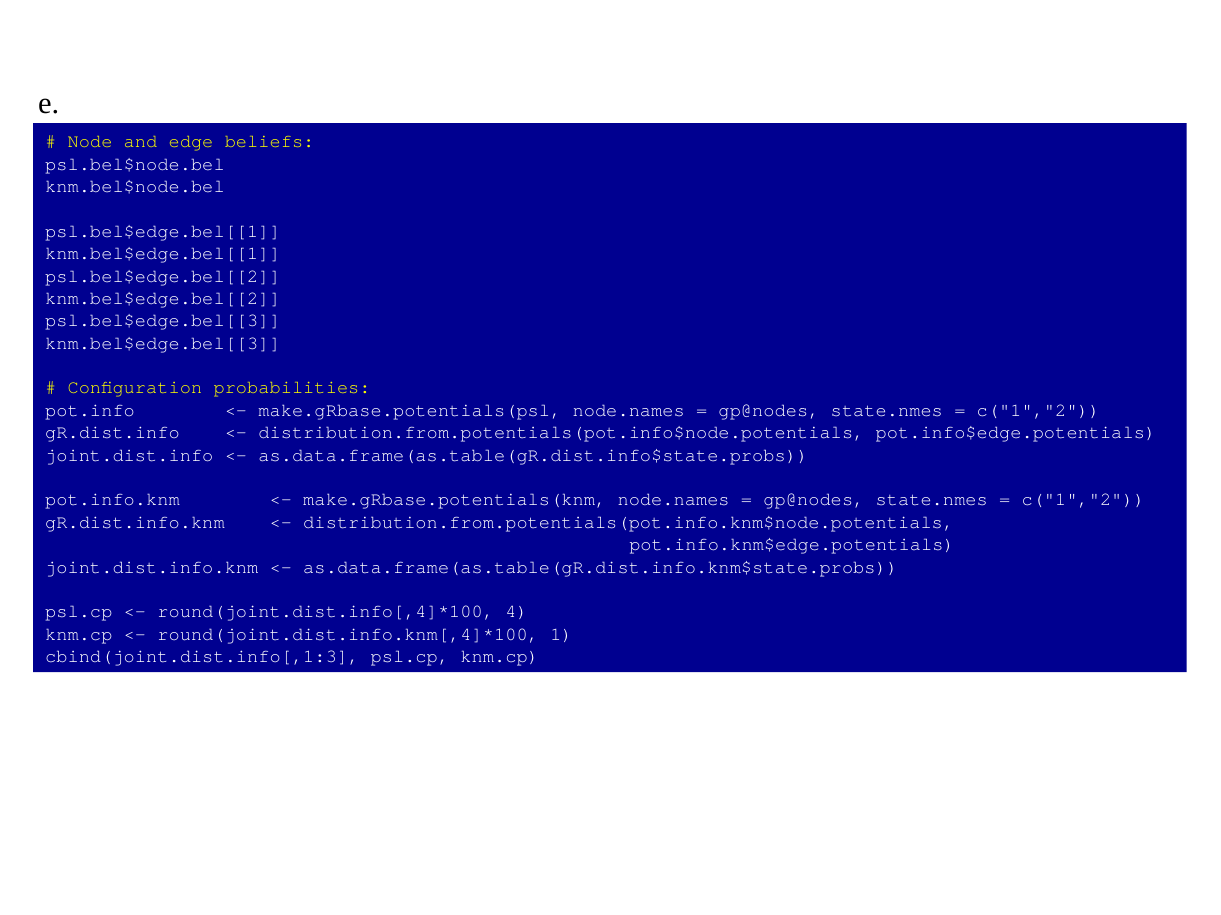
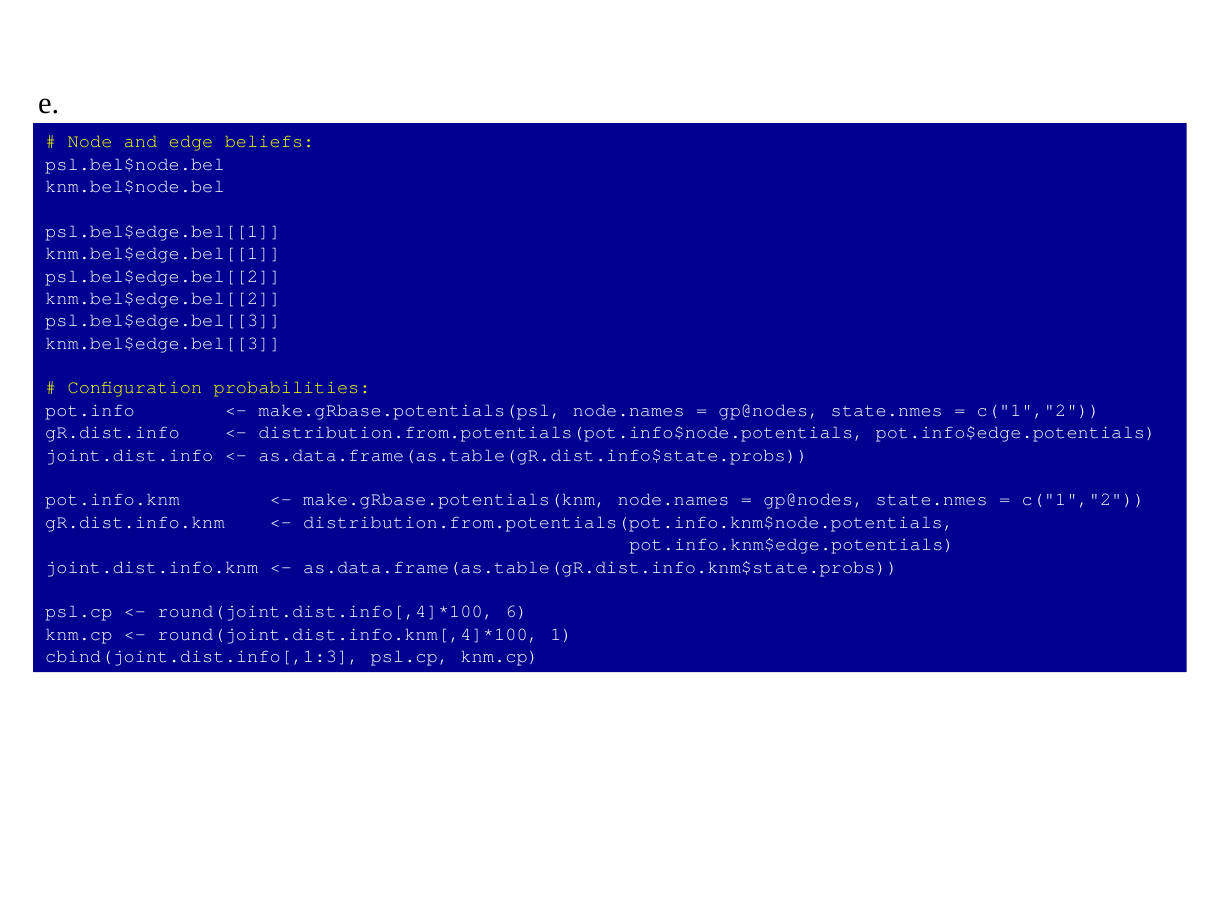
4: 4 -> 6 (517, 612)
